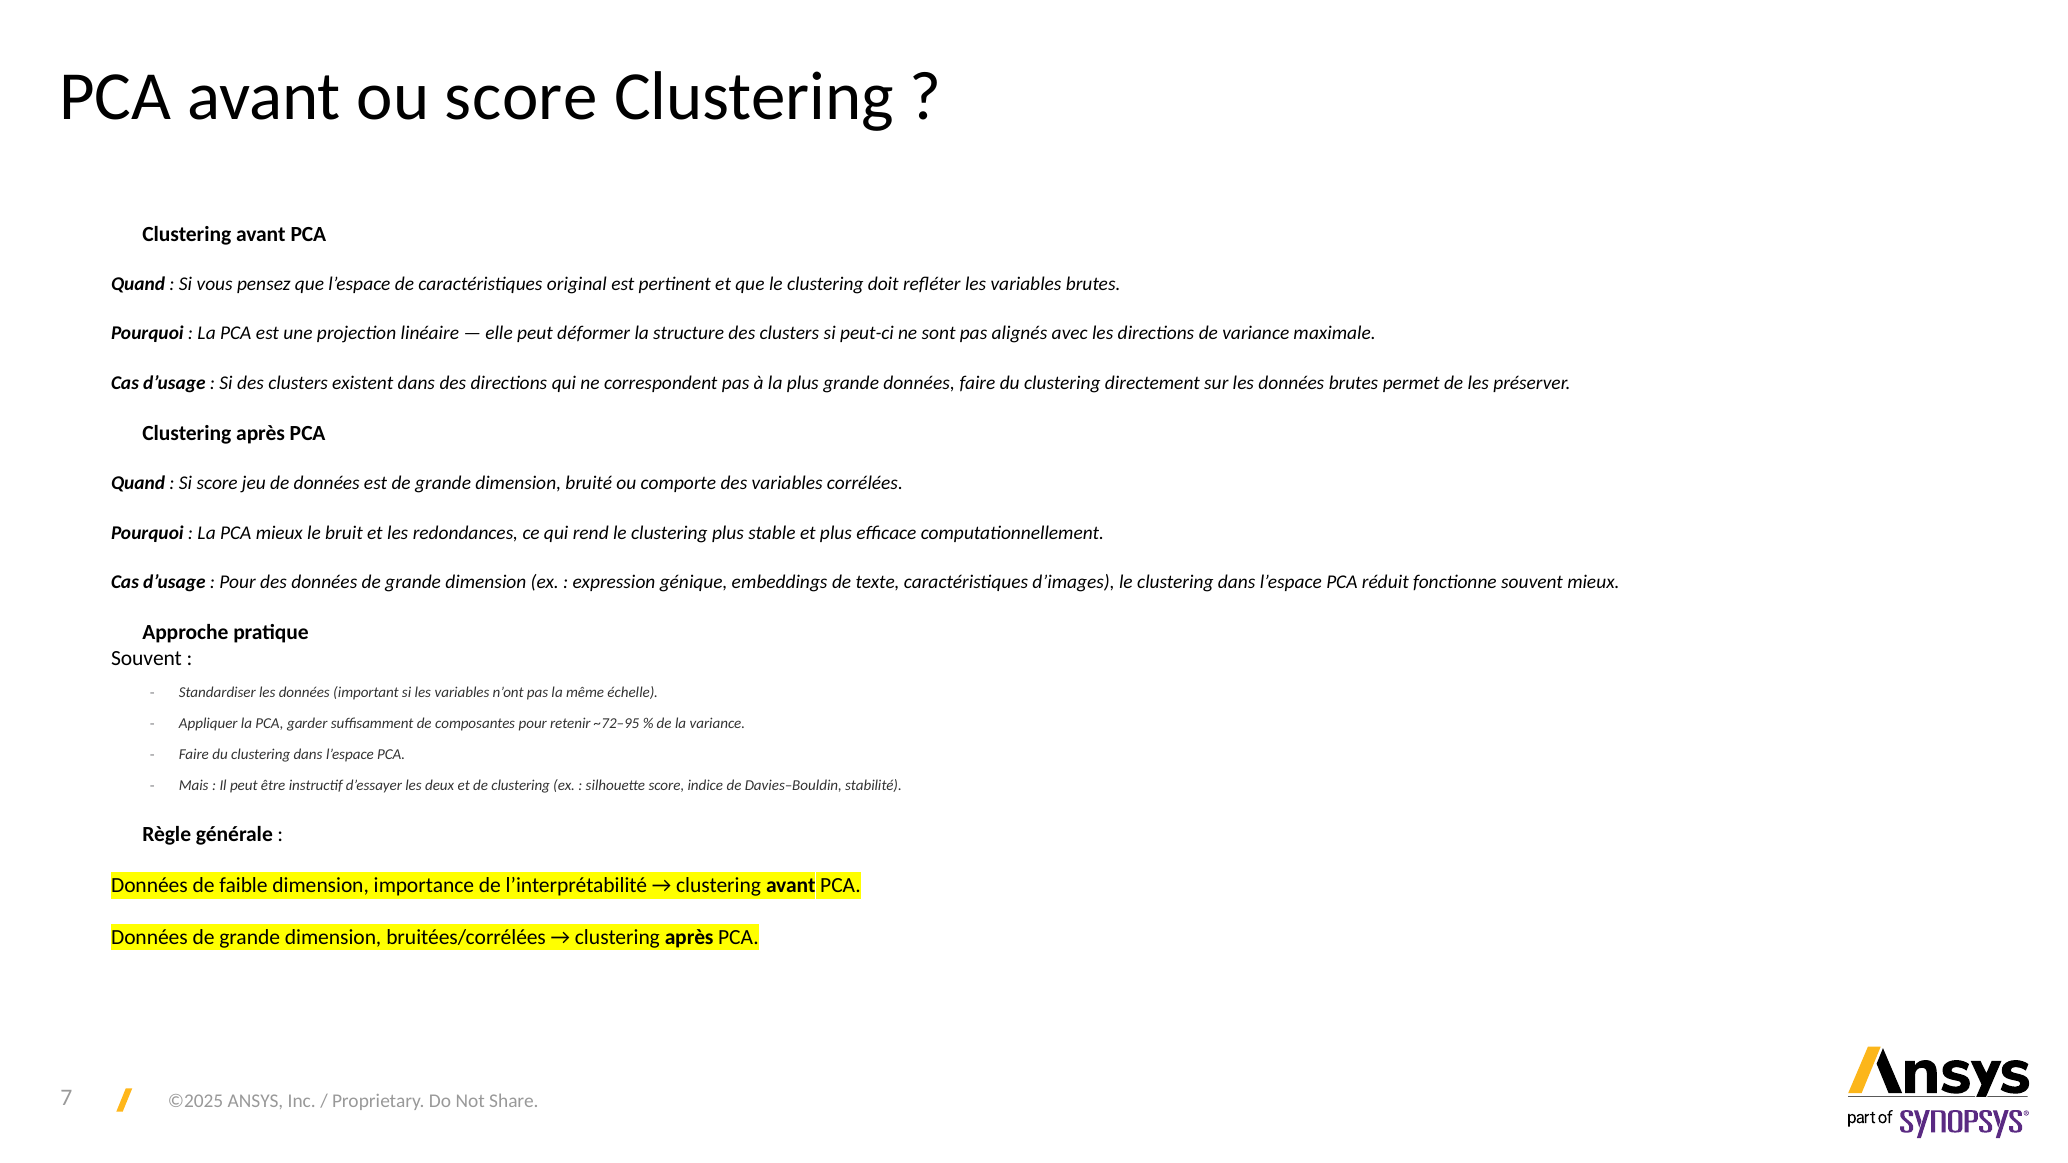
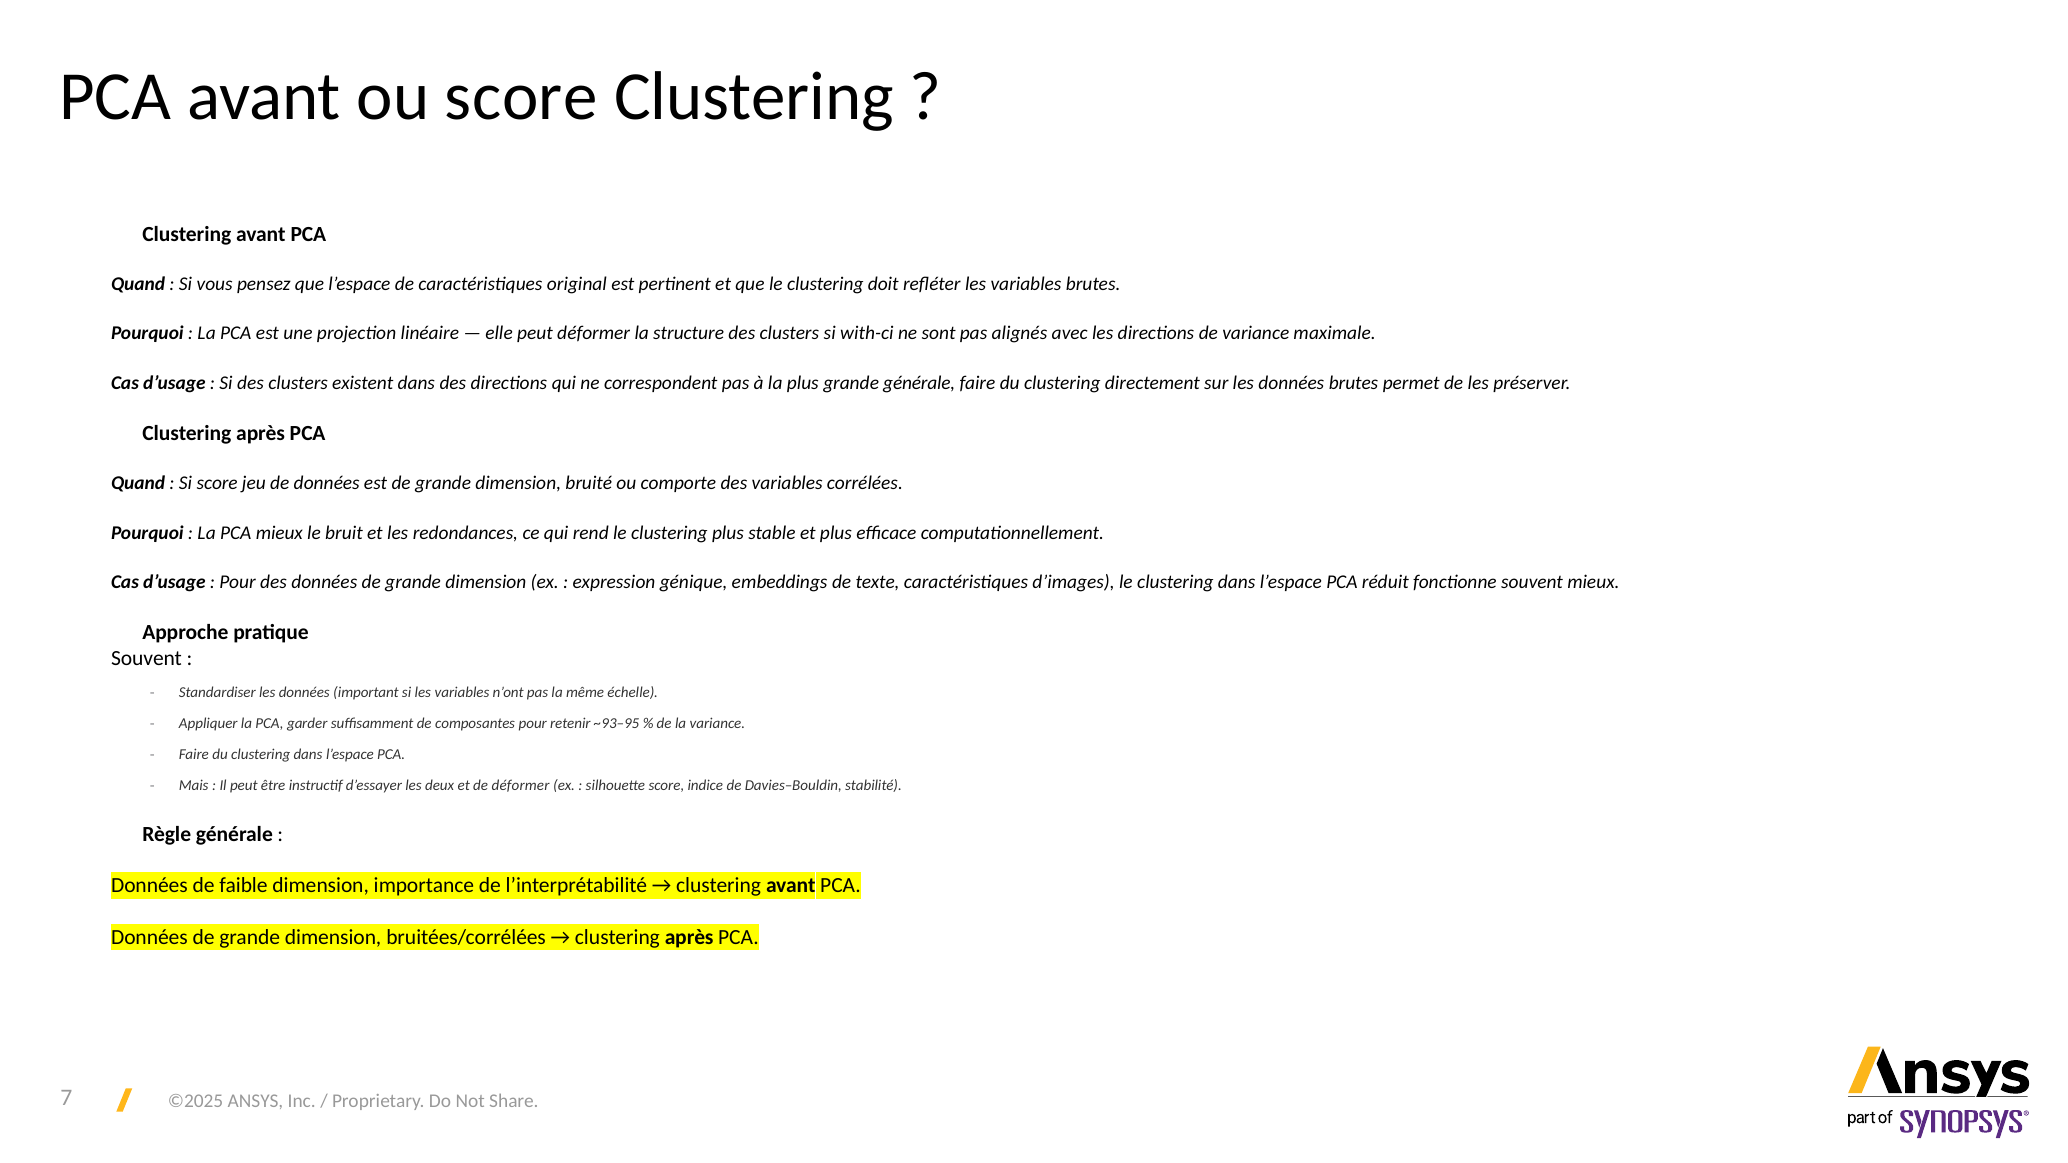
peut-ci: peut-ci -> with-ci (867, 334)
grande données: données -> générale (919, 383)
~72–95: ~72–95 -> ~93–95 (617, 724)
de clustering: clustering -> déformer (521, 786)
